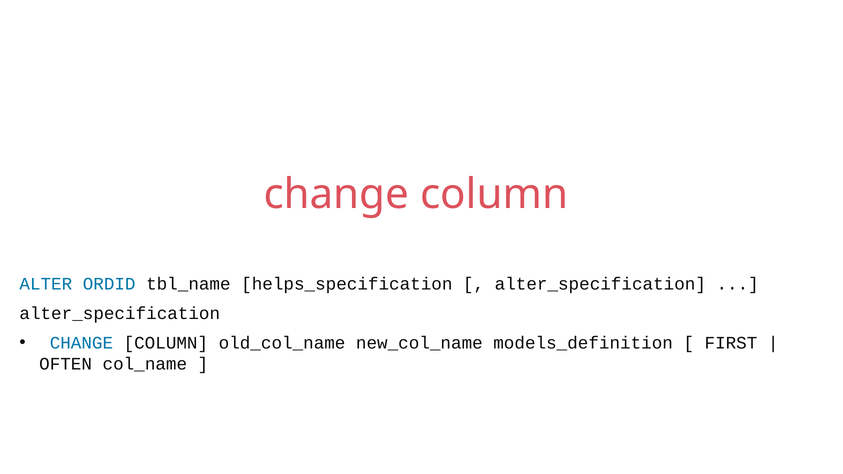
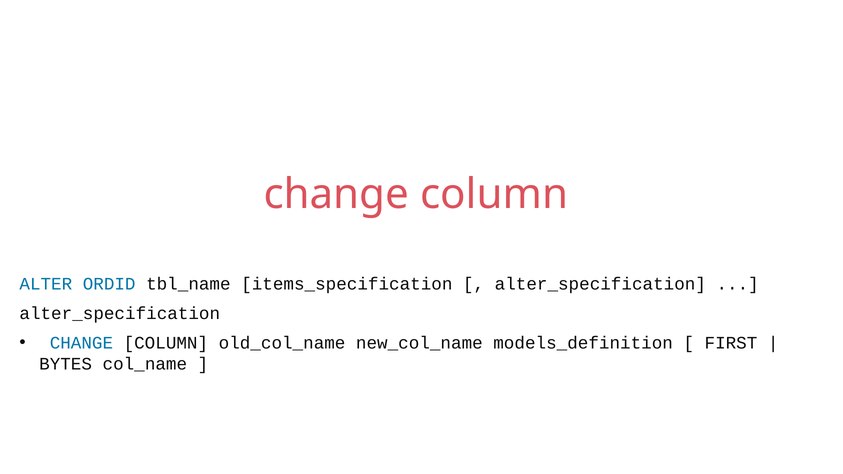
helps_specification: helps_specification -> items_specification (347, 284)
OFTEN: OFTEN -> BYTES (66, 364)
